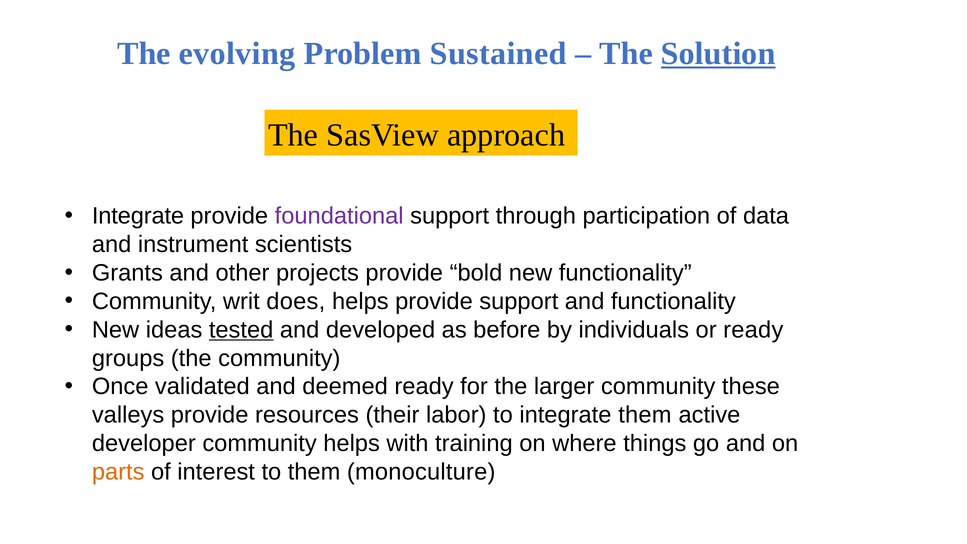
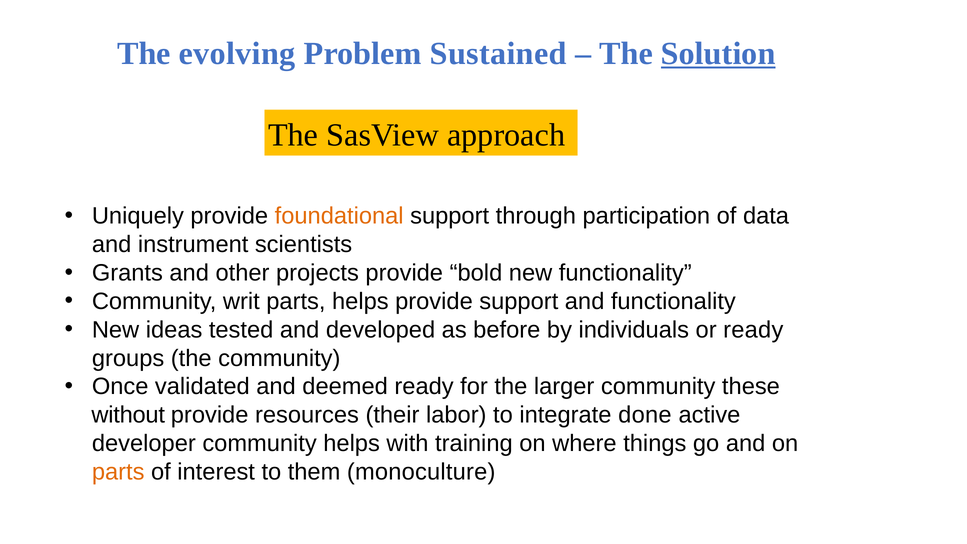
Integrate: Integrate -> Uniquely (138, 216)
foundational colour: purple -> orange (339, 216)
writ does: does -> parts (296, 301)
tested underline: present -> none (241, 330)
valleys: valleys -> without (128, 415)
integrate them: them -> done (645, 415)
